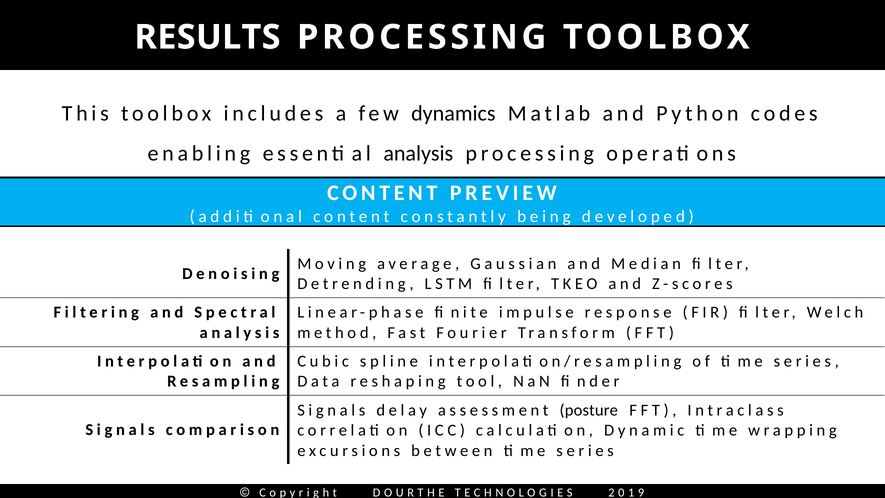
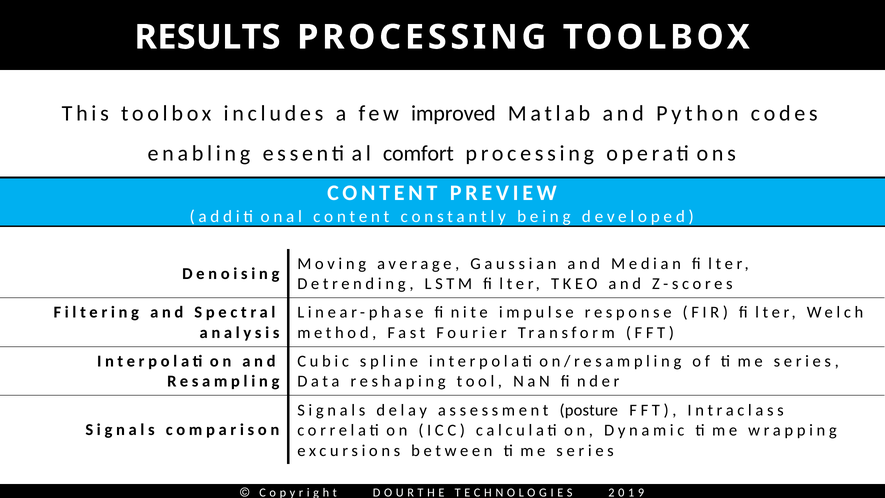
dynamics: dynamics -> improved (453, 113)
analysis: analysis -> comfort (418, 153)
